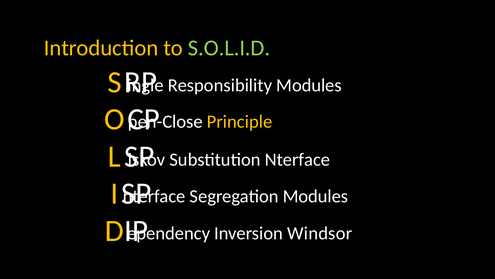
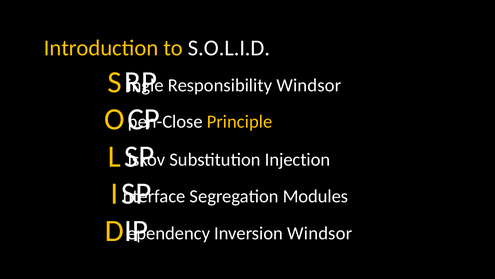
S.O.L.I.D colour: light green -> white (229, 48)
Responsibility Modules: Modules -> Windsor (309, 85)
Substitution Nterface: Nterface -> Injection (298, 159)
